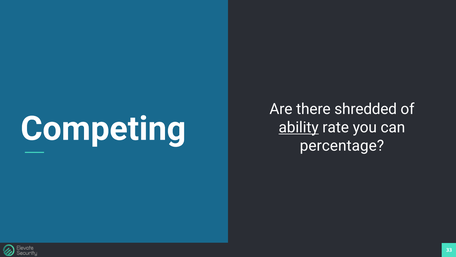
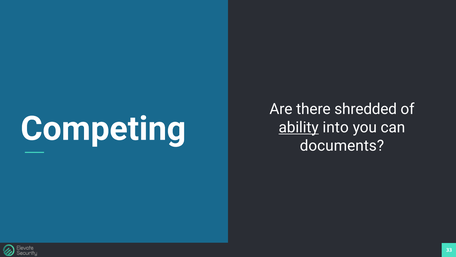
rate: rate -> into (336, 127)
percentage: percentage -> documents (342, 145)
